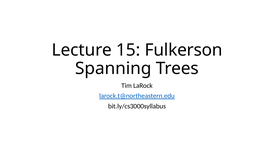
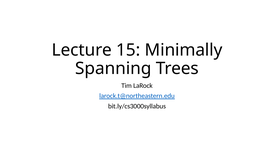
Fulkerson: Fulkerson -> Minimally (184, 50)
